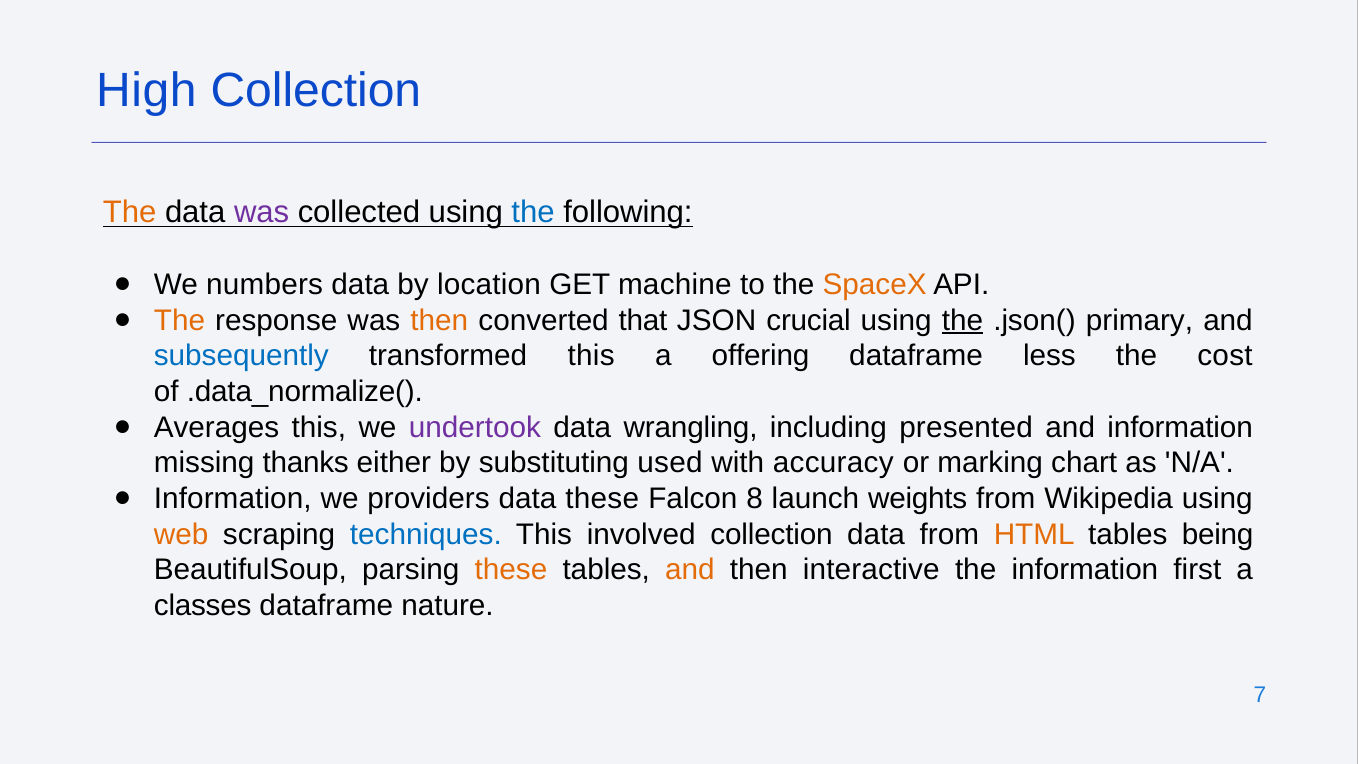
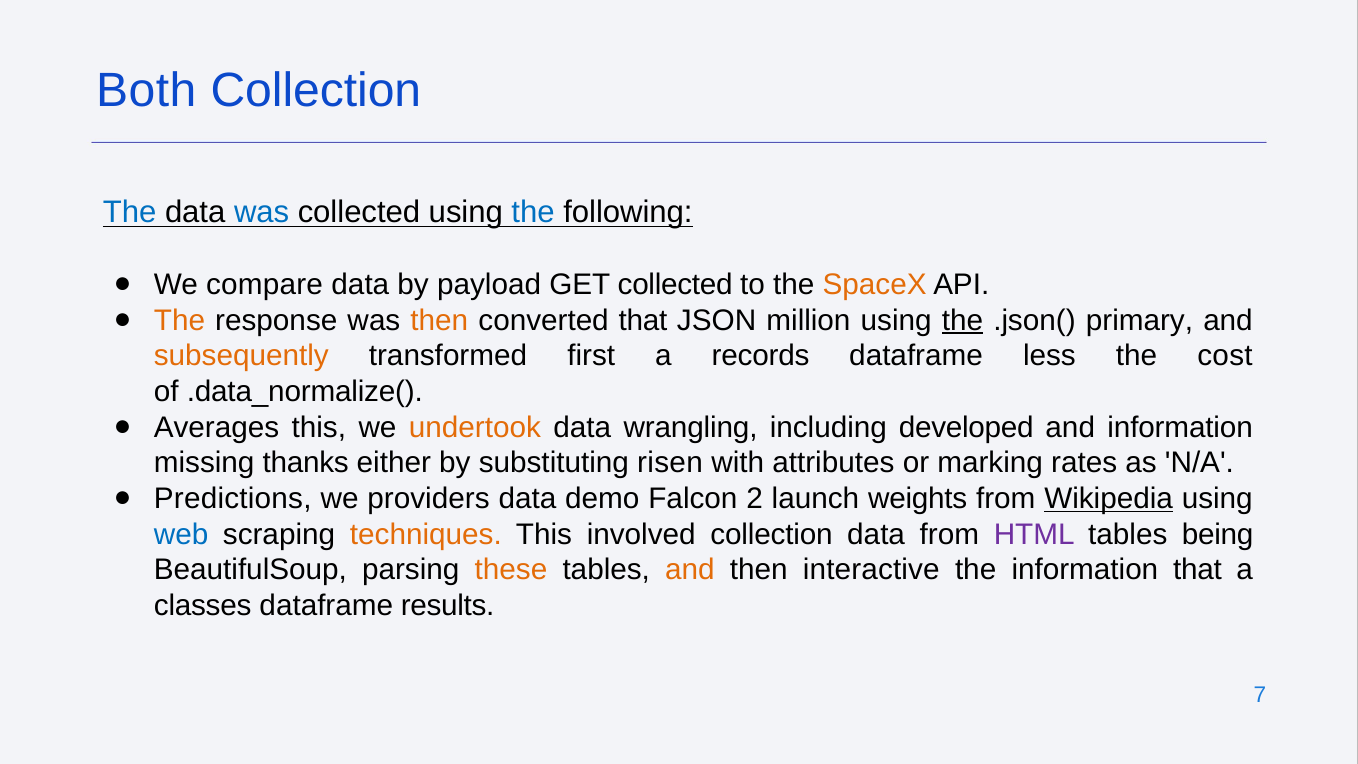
High: High -> Both (146, 91)
The colour: orange -> blue (130, 213)
was colour: purple -> blue (262, 213)
numbers: numbers -> compare (265, 285)
location: location -> payload (489, 285)
GET machine: machine -> collected (675, 285)
crucial: crucial -> million (808, 320)
subsequently colour: blue -> orange (241, 356)
transformed this: this -> first (591, 356)
offering: offering -> records (761, 356)
undertook colour: purple -> orange (475, 427)
presented: presented -> developed (966, 427)
used: used -> risen (670, 463)
accuracy: accuracy -> attributes (833, 463)
chart: chart -> rates (1084, 463)
Information: Information -> Predictions (233, 499)
data these: these -> demo (602, 499)
8: 8 -> 2 (755, 499)
Wikipedia underline: none -> present (1109, 499)
web colour: orange -> blue (181, 534)
techniques colour: blue -> orange (426, 534)
HTML colour: orange -> purple (1034, 534)
information first: first -> that (1198, 570)
nature: nature -> results (448, 605)
